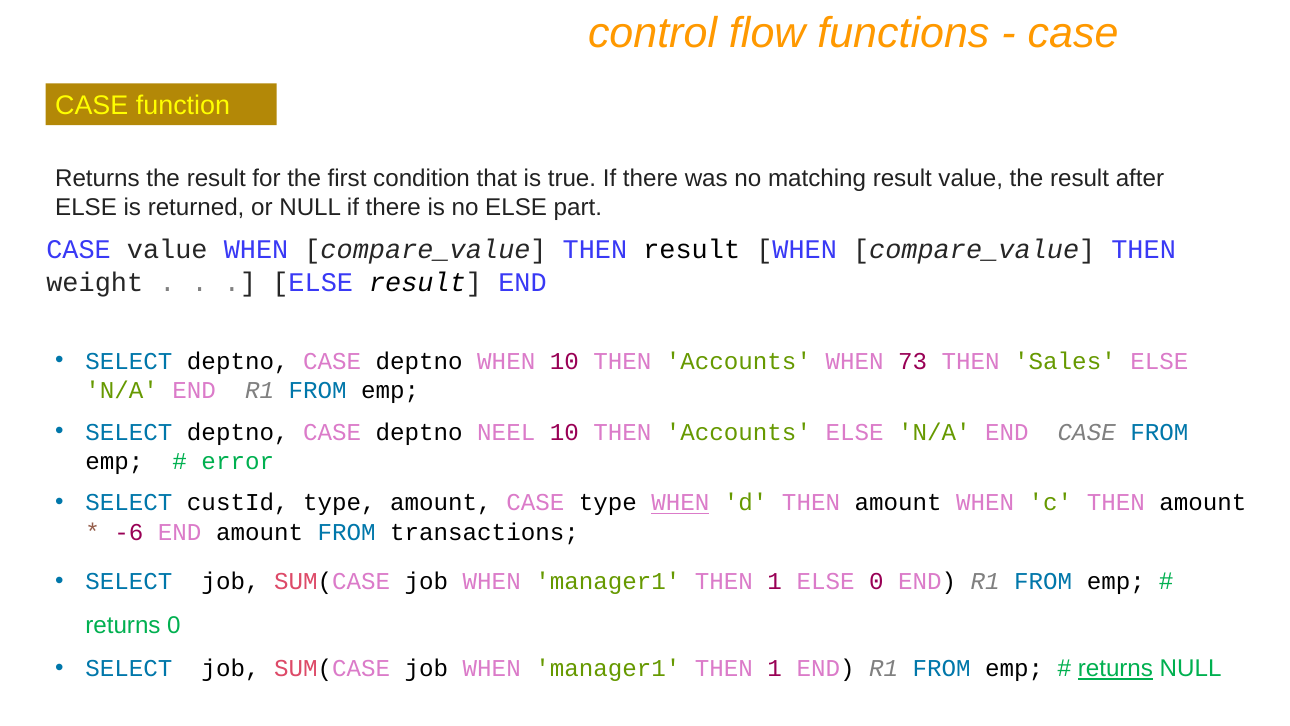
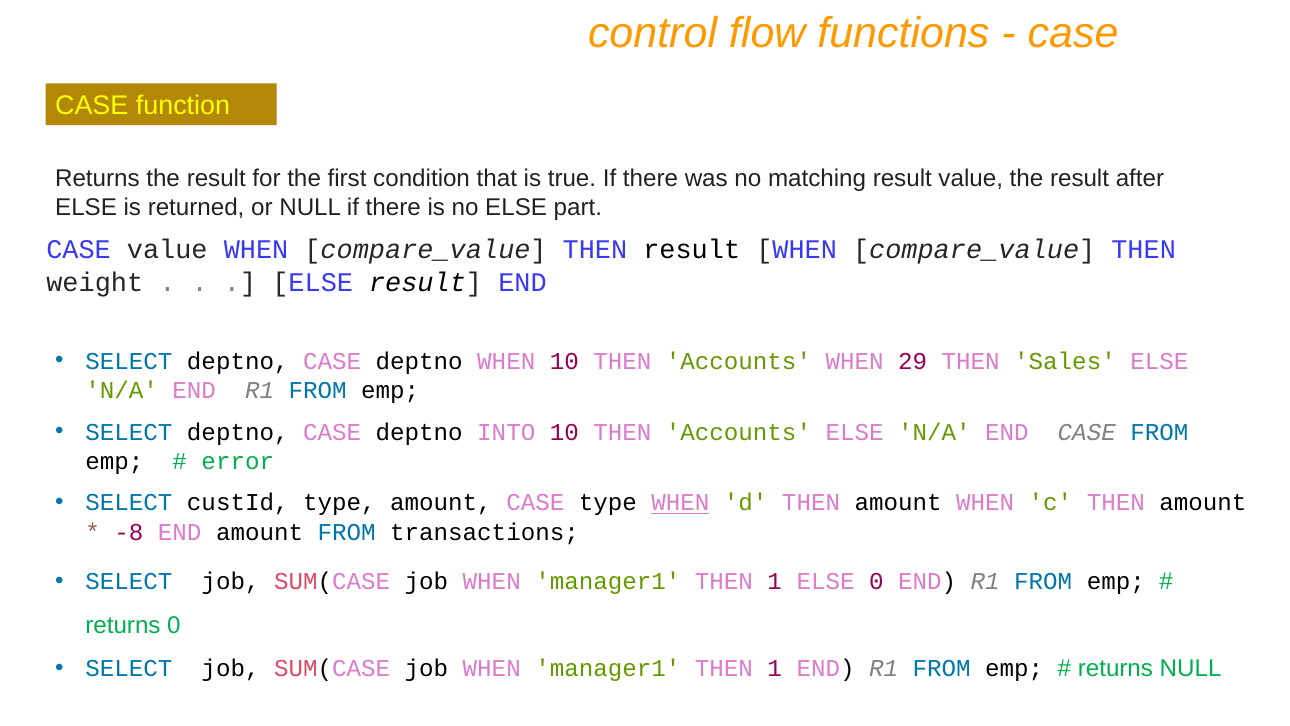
73: 73 -> 29 (913, 361)
NEEL: NEEL -> INTO (506, 432)
-6: -6 -> -8 (129, 532)
returns underline: present -> none (1115, 668)
